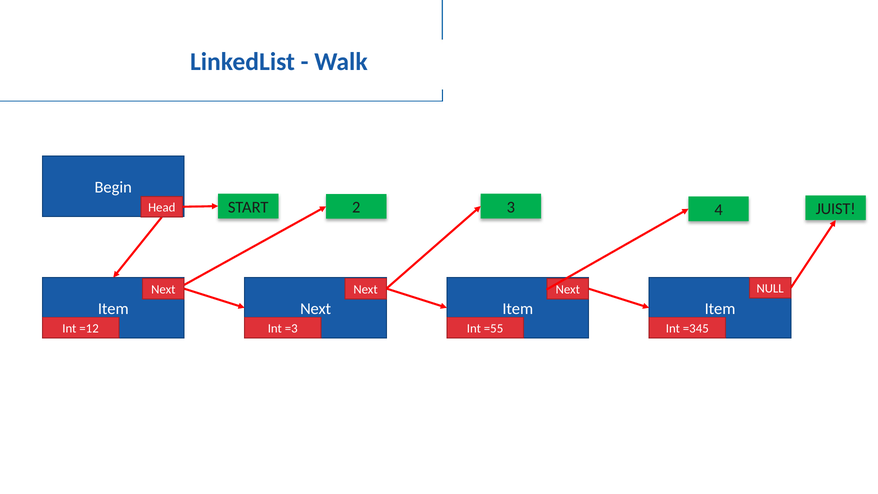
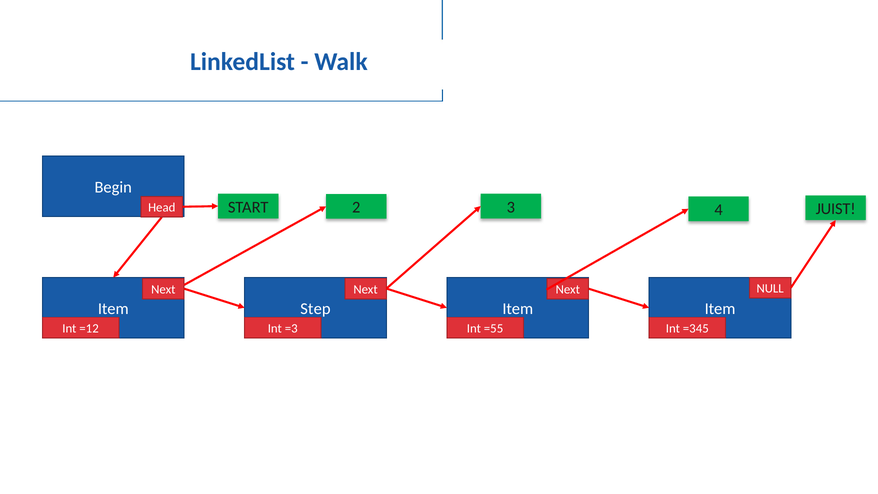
Next: Next -> Step (315, 309)
